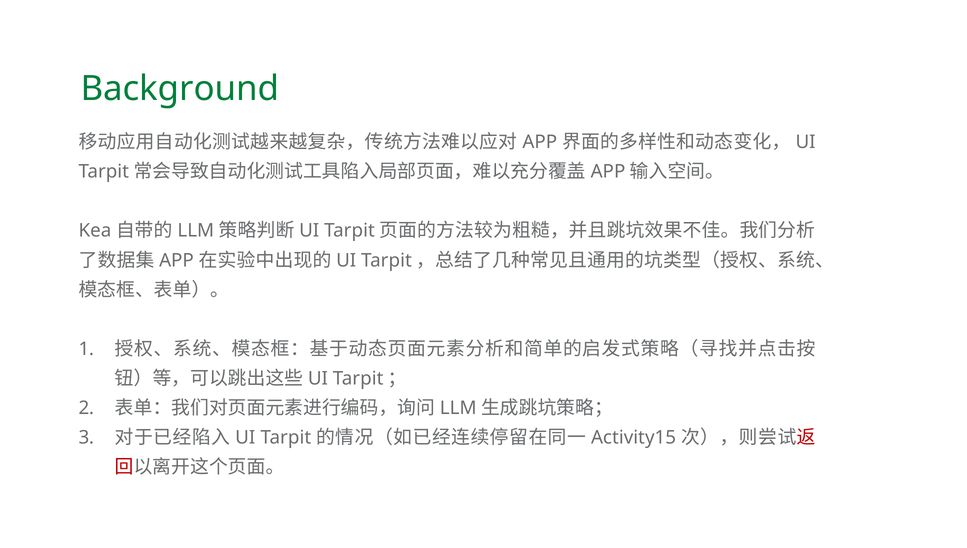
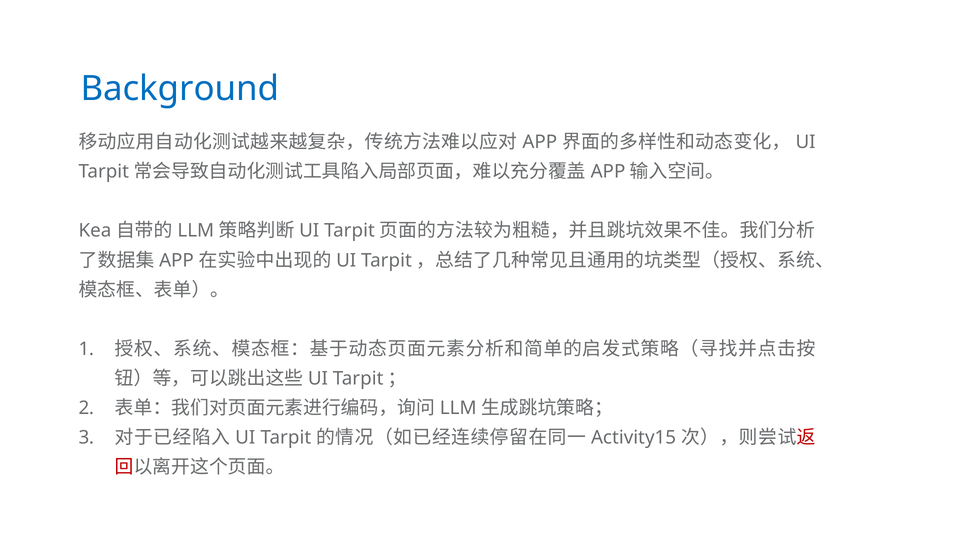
Background colour: green -> blue (180, 89)
